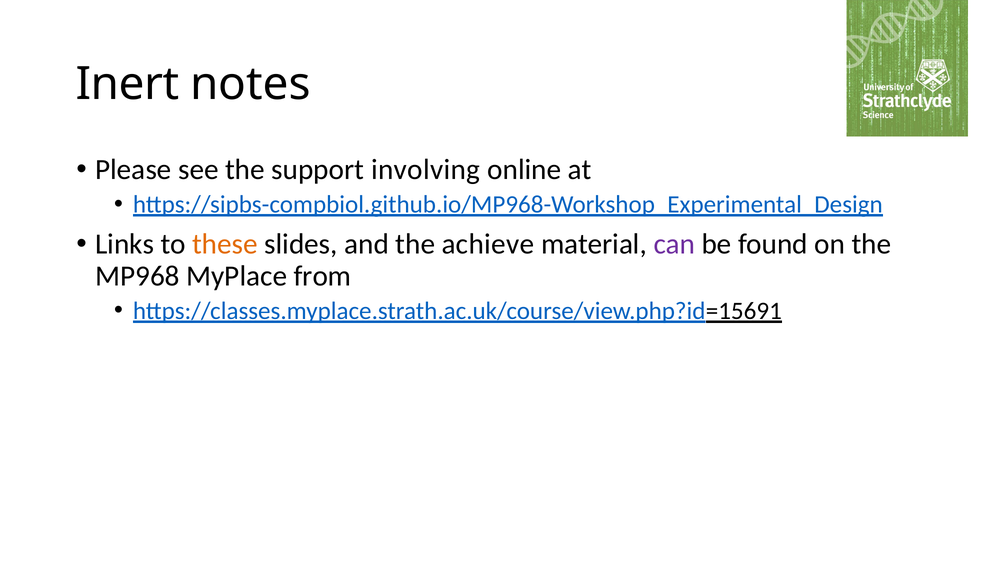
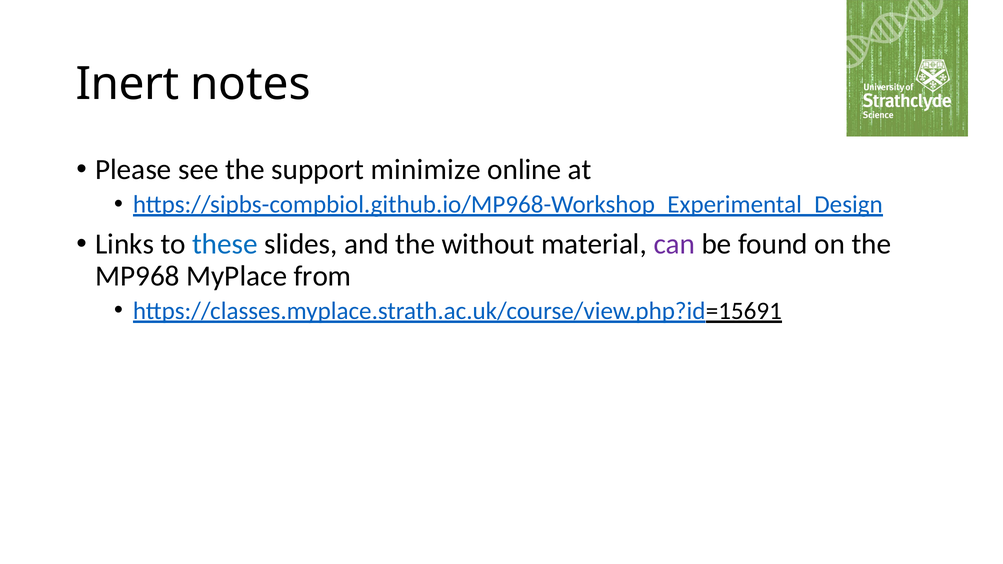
involving: involving -> minimize (426, 170)
these colour: orange -> blue (225, 244)
achieve: achieve -> without (488, 244)
